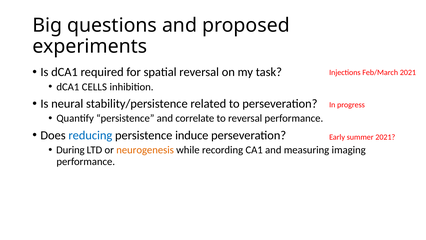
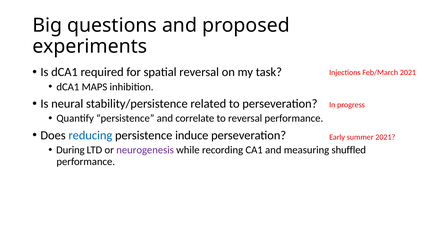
CELLS: CELLS -> MAPS (94, 87)
neurogenesis colour: orange -> purple (145, 150)
imaging: imaging -> shuffled (349, 150)
